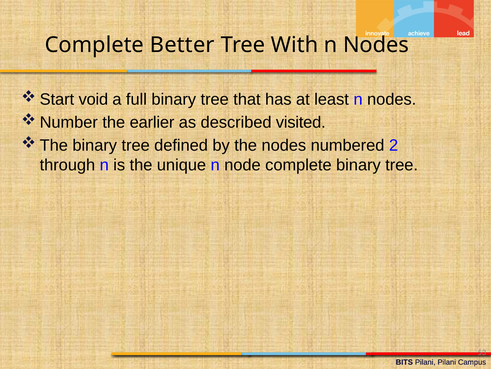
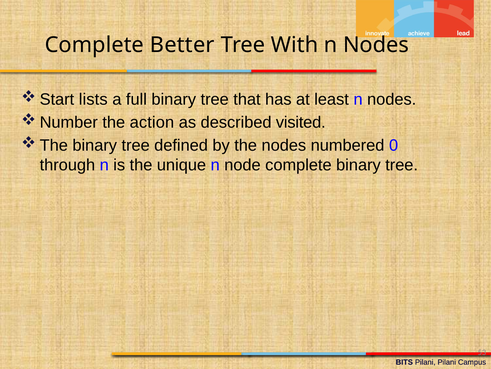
void: void -> lists (93, 99)
earlier: earlier -> action (152, 122)
2: 2 -> 0 (394, 145)
